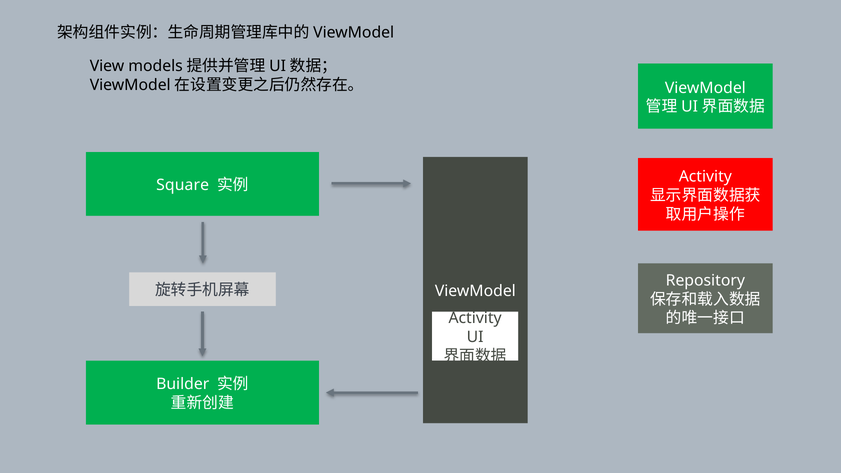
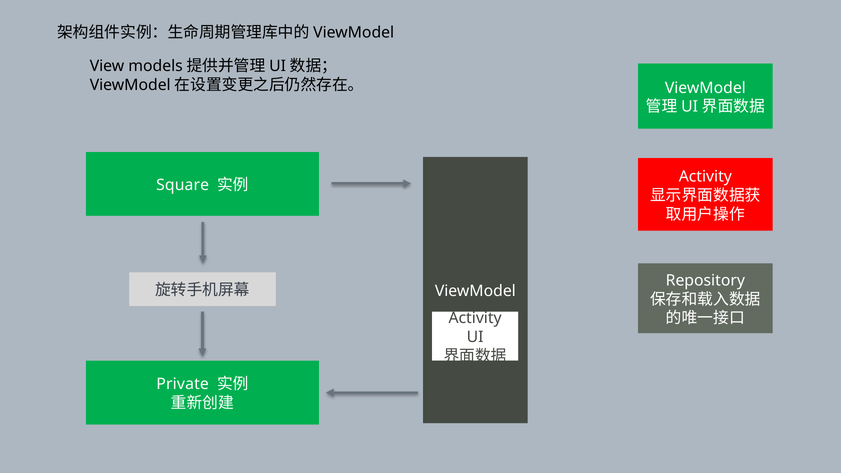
Builder: Builder -> Private (183, 384)
